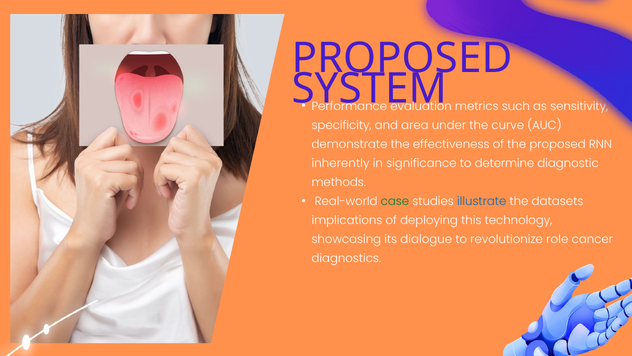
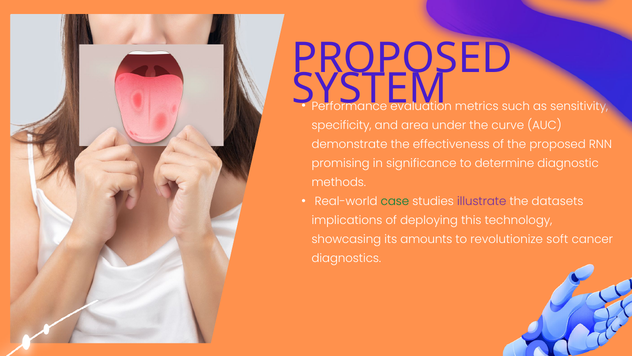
inherently: inherently -> promising (341, 163)
illustrate colour: blue -> purple (482, 201)
dialogue: dialogue -> amounts (426, 239)
role: role -> soft (557, 239)
